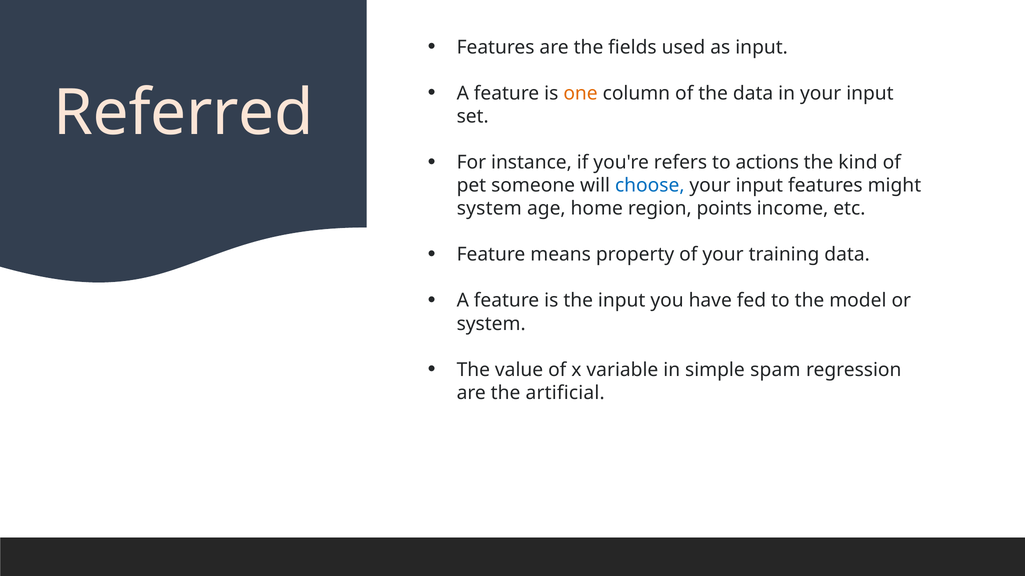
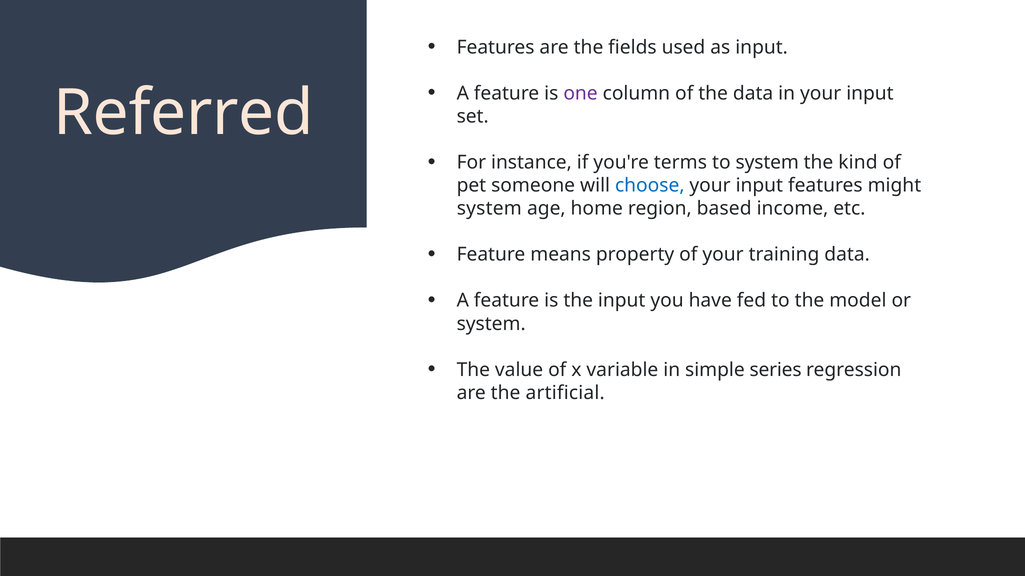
one colour: orange -> purple (581, 93)
refers: refers -> terms (680, 163)
to actions: actions -> system (767, 163)
points: points -> based (724, 209)
spam: spam -> series (776, 370)
